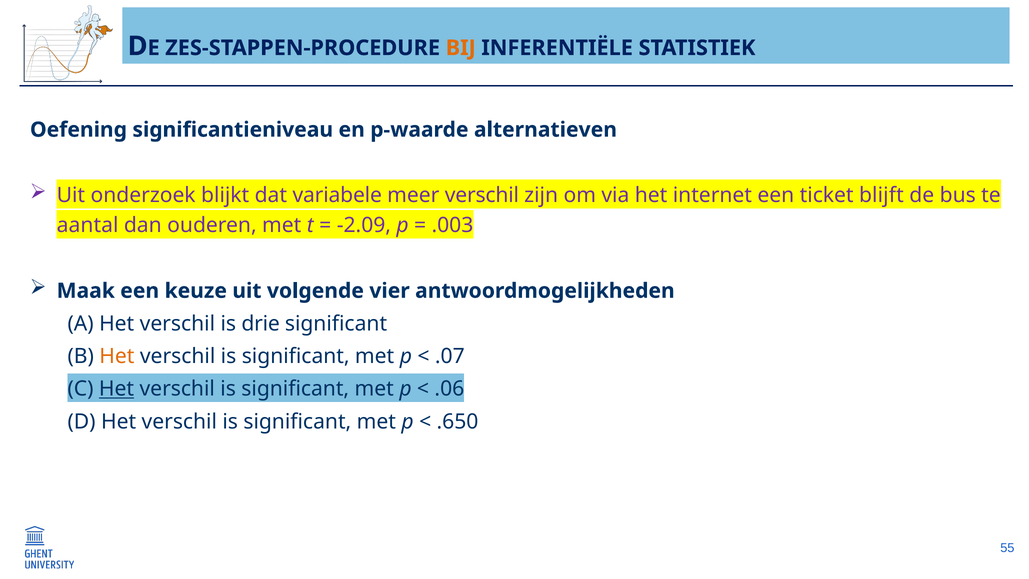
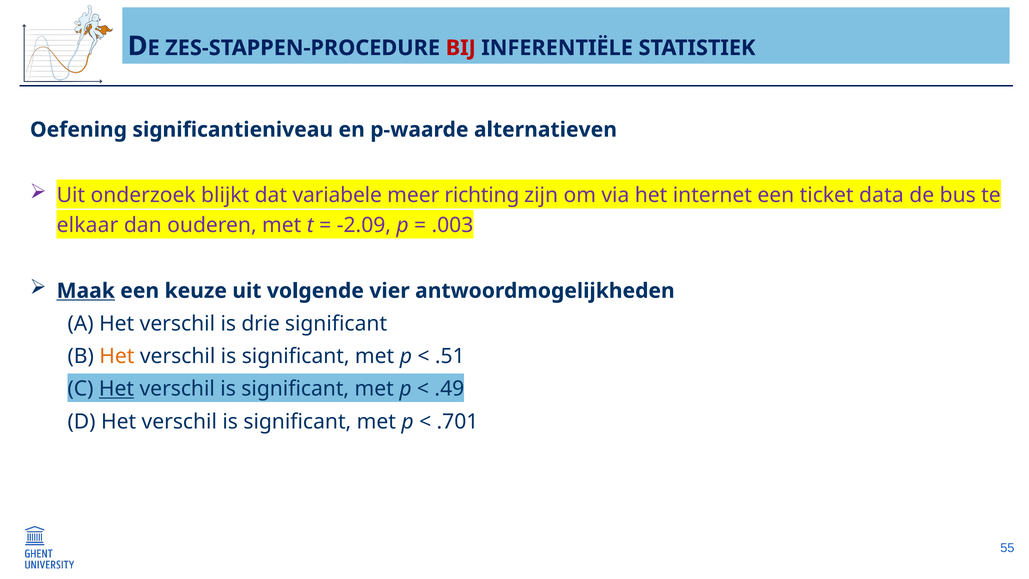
BIJ colour: orange -> red (461, 48)
meer verschil: verschil -> richting (482, 195)
blijft: blijft -> data (881, 195)
aantal: aantal -> elkaar (88, 225)
Maak underline: none -> present (86, 291)
.07: .07 -> .51 (450, 356)
.06: .06 -> .49 (449, 389)
.650: .650 -> .701 (458, 421)
